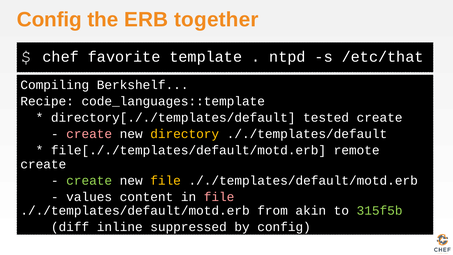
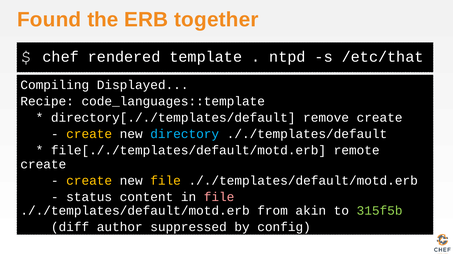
Config: Config -> Found (49, 20)
favorite: favorite -> rendered (124, 57)
Berkshelf: Berkshelf -> Displayed (143, 85)
tested: tested -> remove (326, 118)
create colour: pink -> yellow (89, 134)
directory colour: yellow -> light blue (185, 134)
create colour: light green -> yellow (89, 180)
values: values -> status (89, 197)
inline: inline -> author (120, 227)
